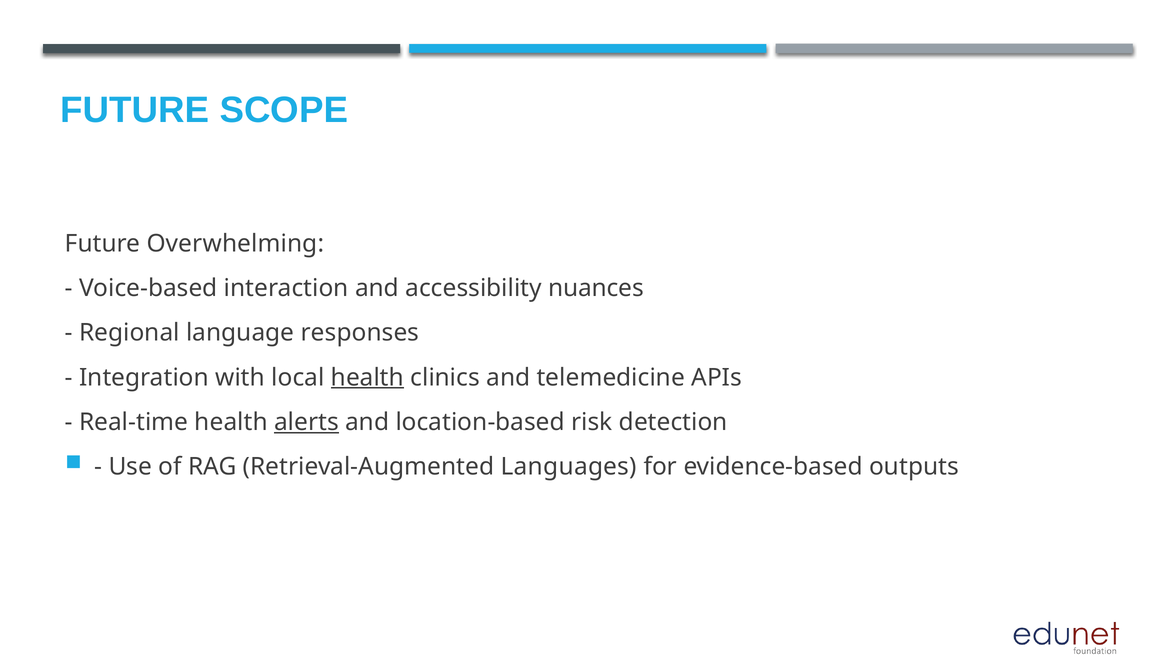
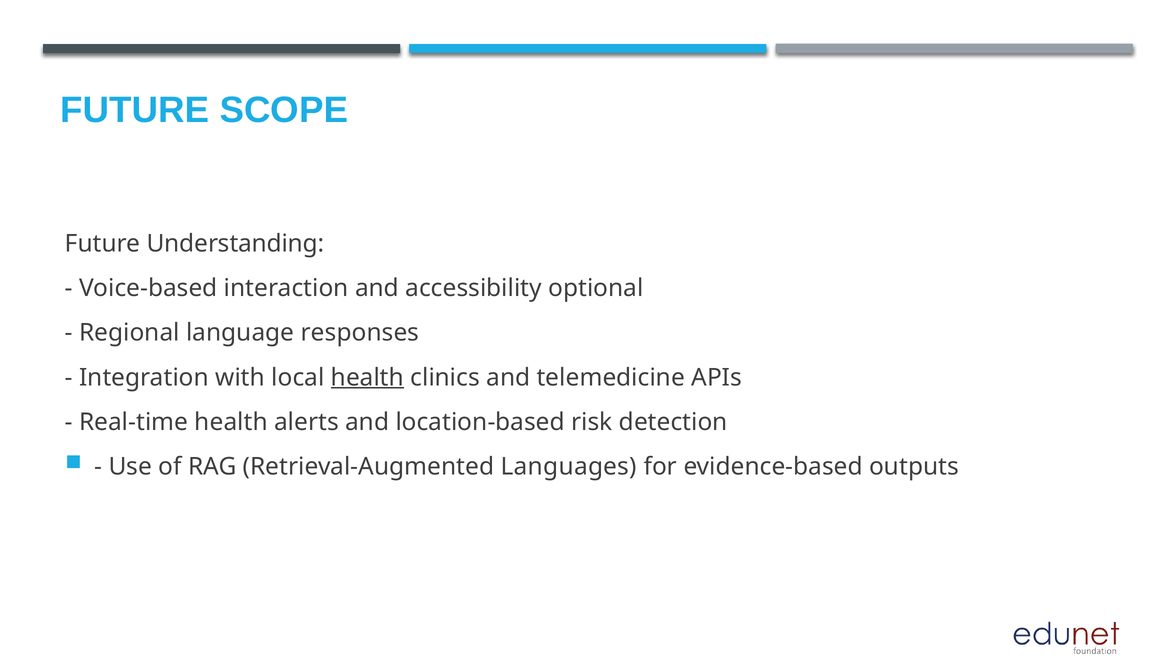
Overwhelming: Overwhelming -> Understanding (236, 244)
nuances: nuances -> optional (596, 289)
alerts underline: present -> none (306, 422)
